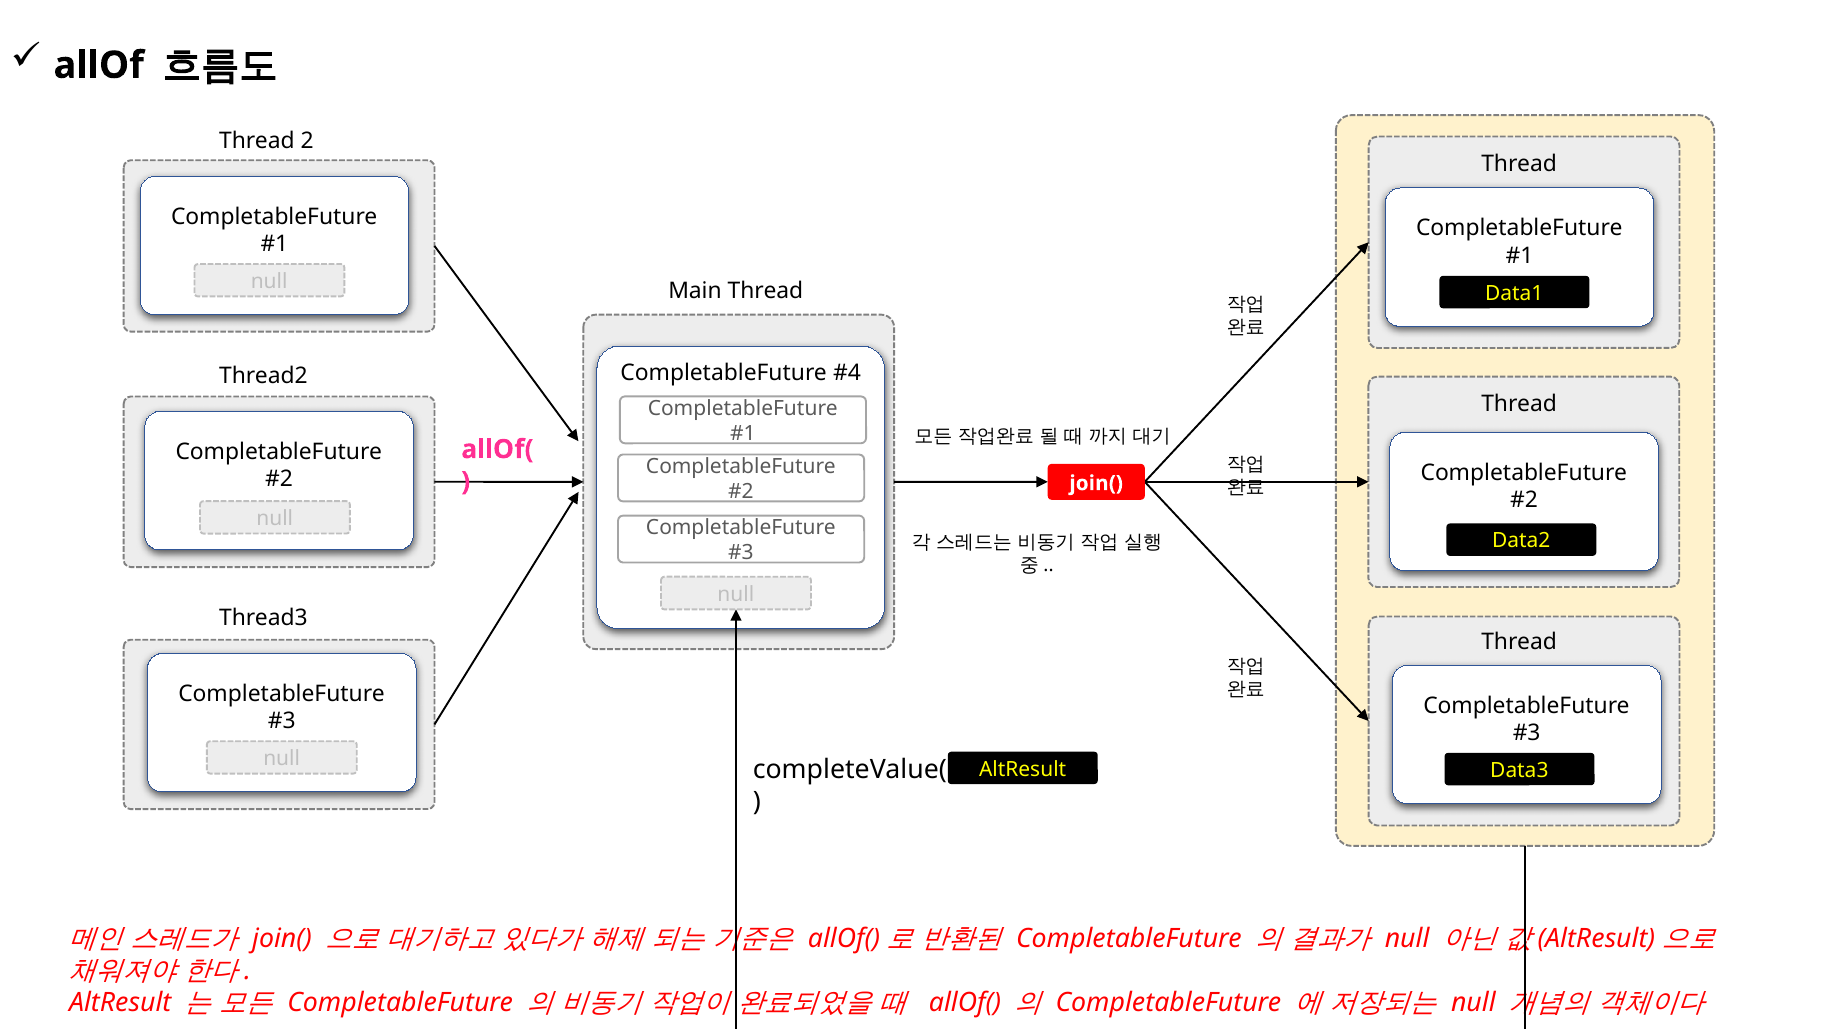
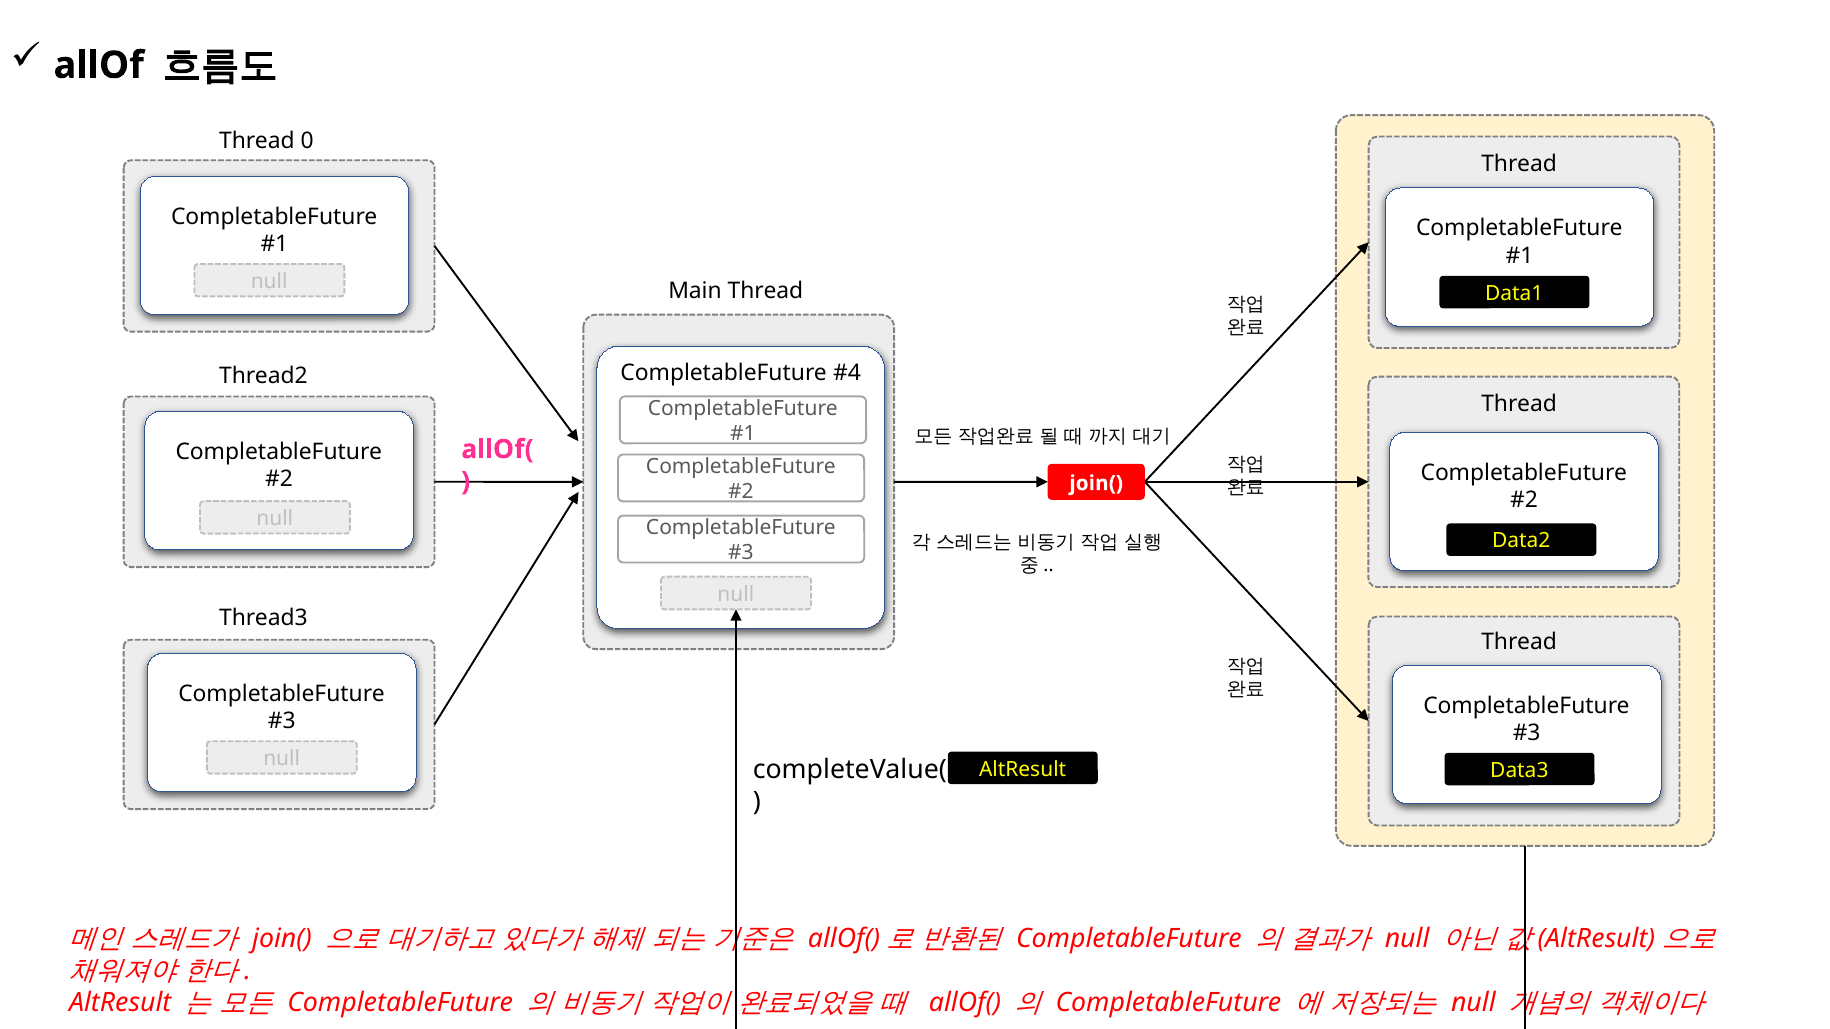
2: 2 -> 0 (307, 141)
